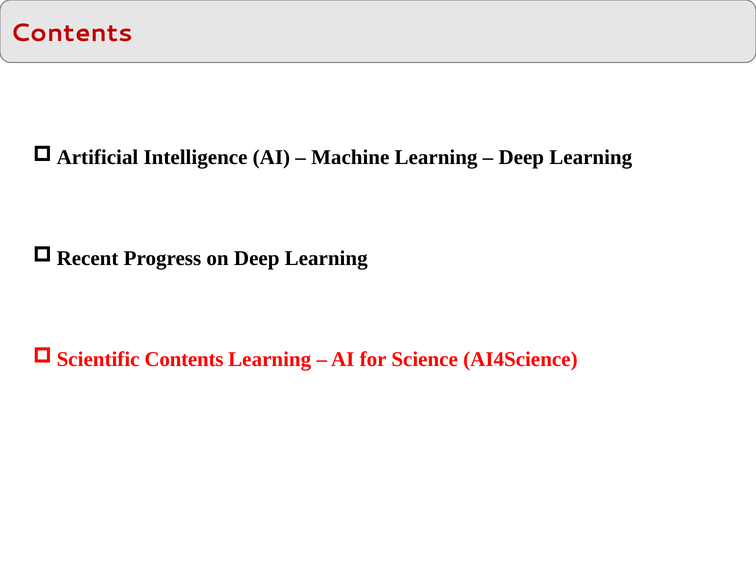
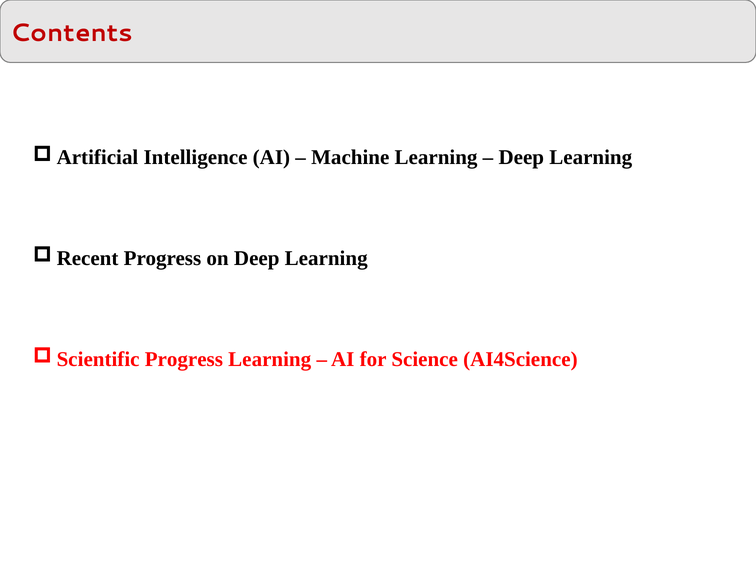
Contents: Contents -> Progress (184, 359)
